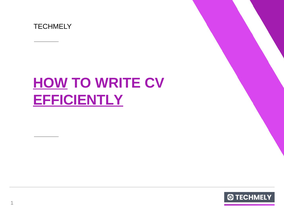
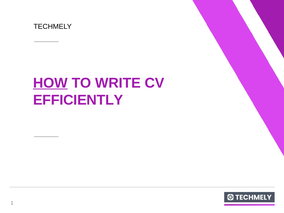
EFFICIENTLY underline: present -> none (78, 100)
